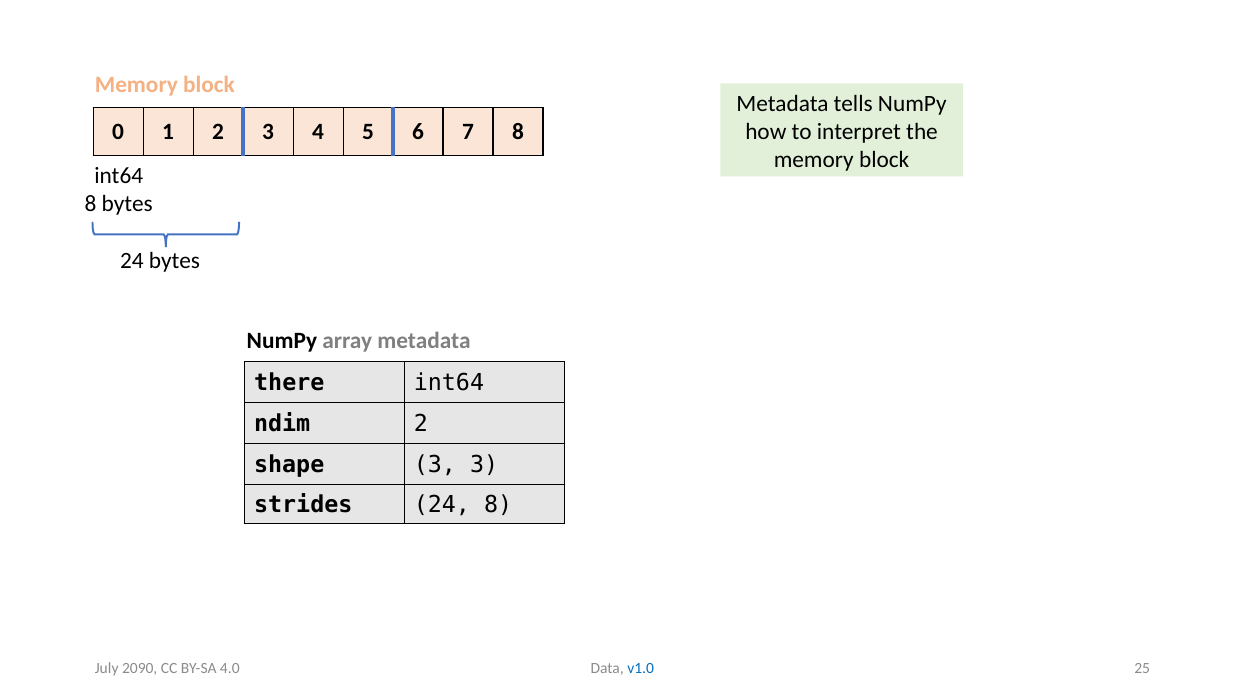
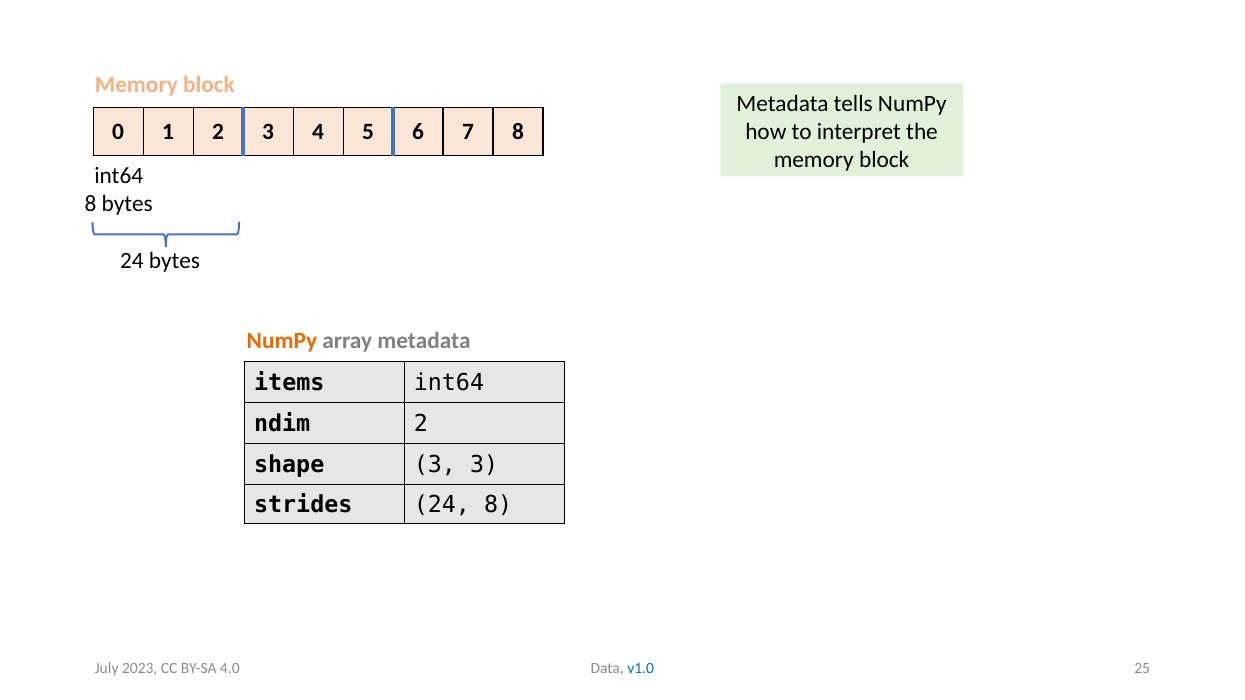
NumPy colour: black -> orange (282, 341)
there: there -> items (289, 383)
2090: 2090 -> 2023 (140, 669)
